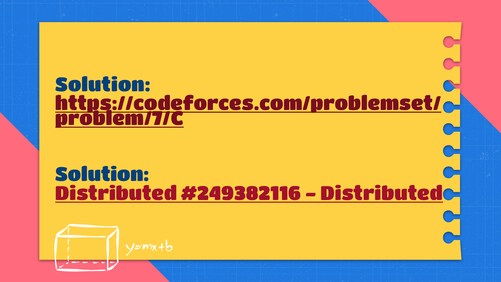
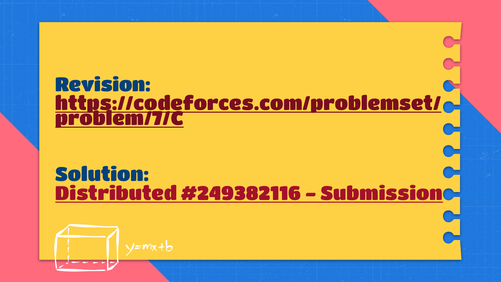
Solution: Solution -> Revision (103, 85)
Distributed: Distributed -> Submission (382, 193)
